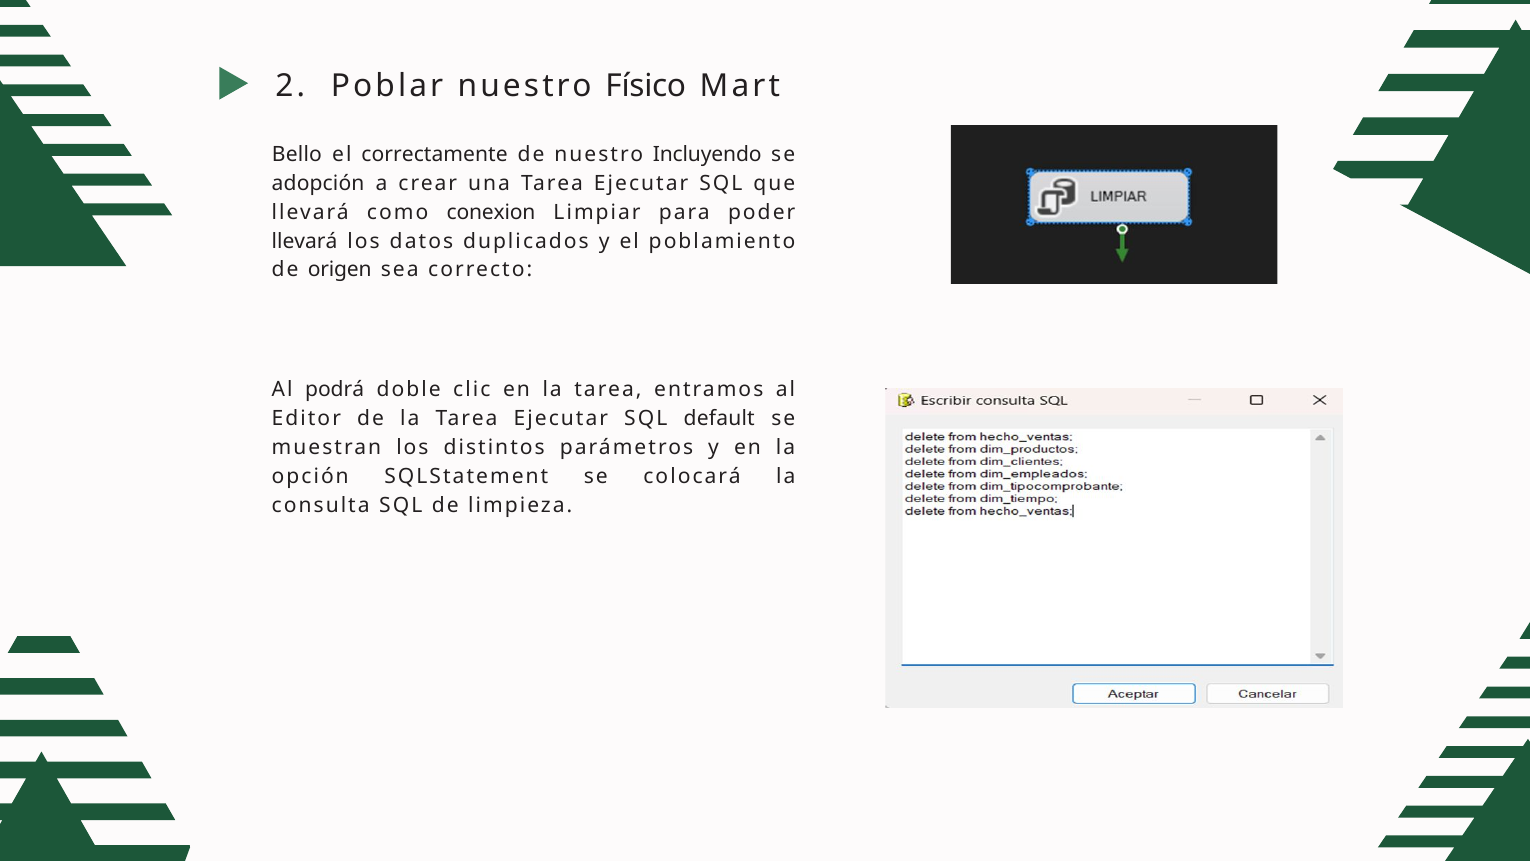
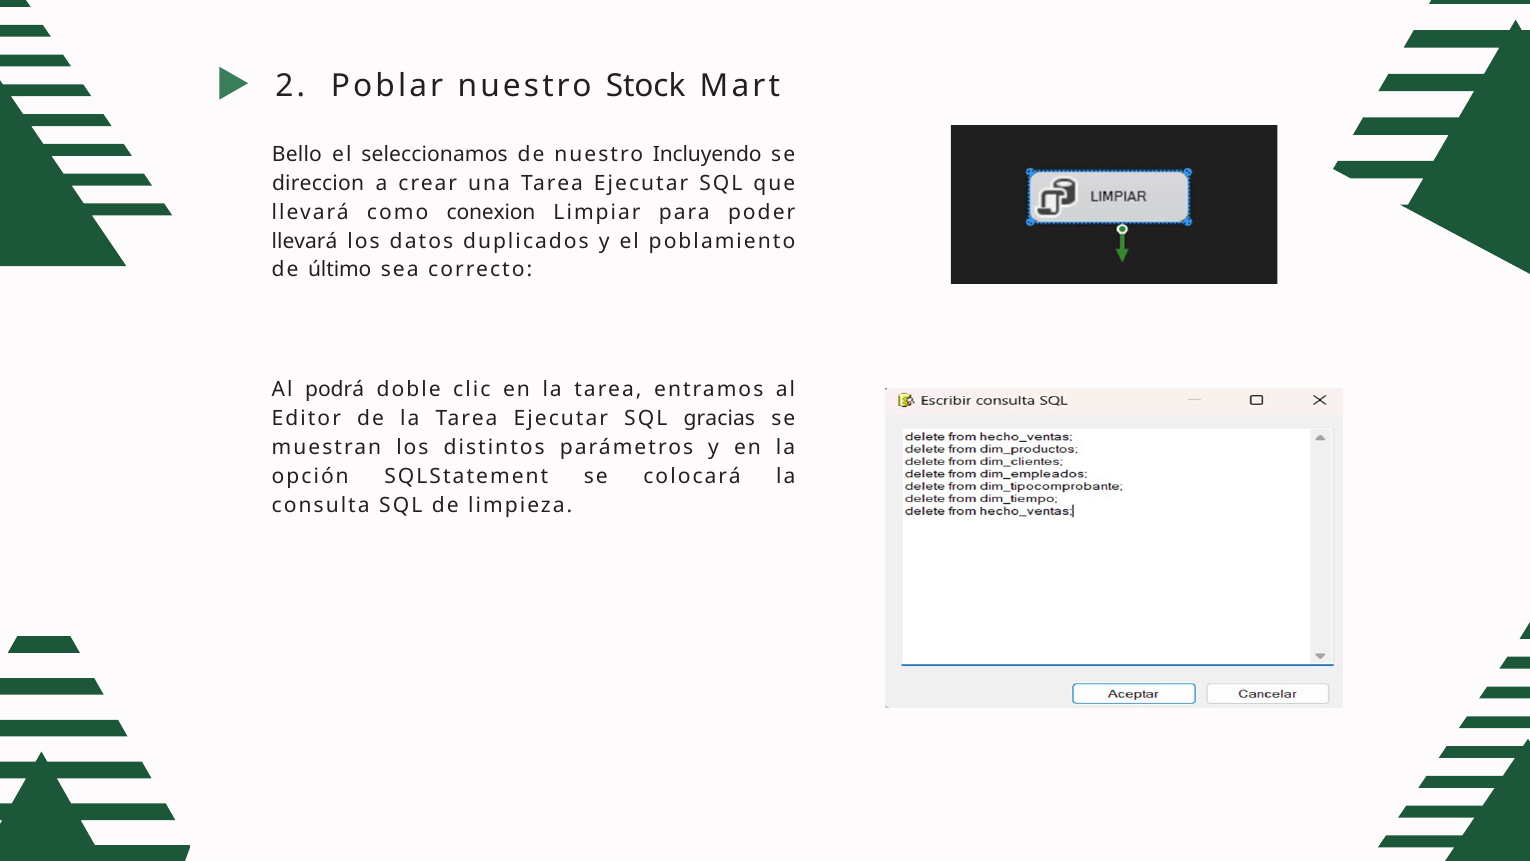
Físico: Físico -> Stock (646, 86)
correctamente: correctamente -> seleccionamos (435, 154)
adopción: adopción -> direccion (318, 183)
origen: origen -> último (340, 270)
default: default -> gracias (719, 418)
